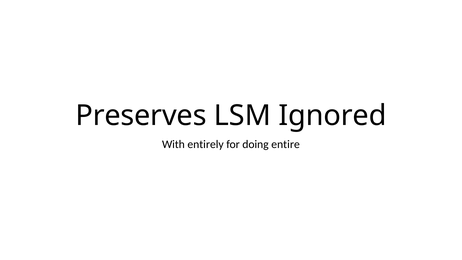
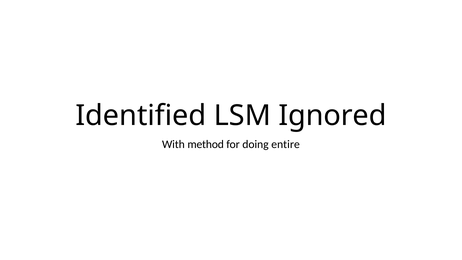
Preserves: Preserves -> Identified (141, 115)
entirely: entirely -> method (206, 144)
